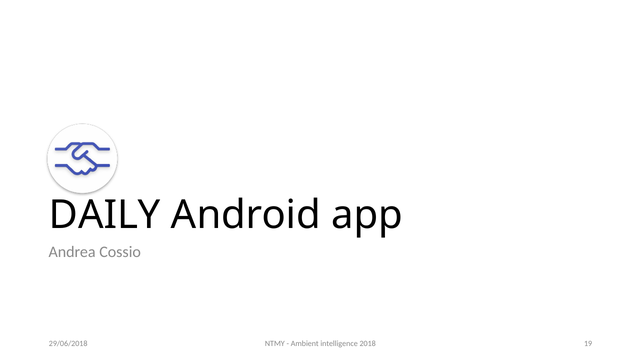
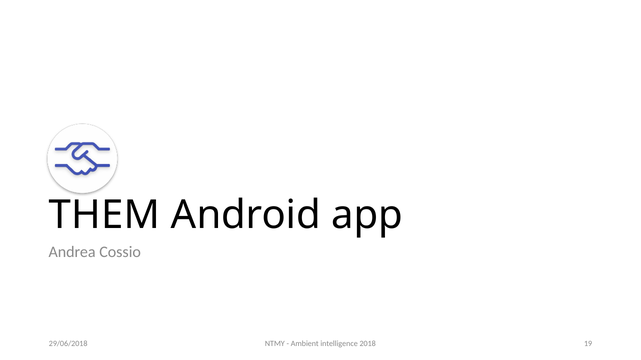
DAILY: DAILY -> THEM (105, 216)
